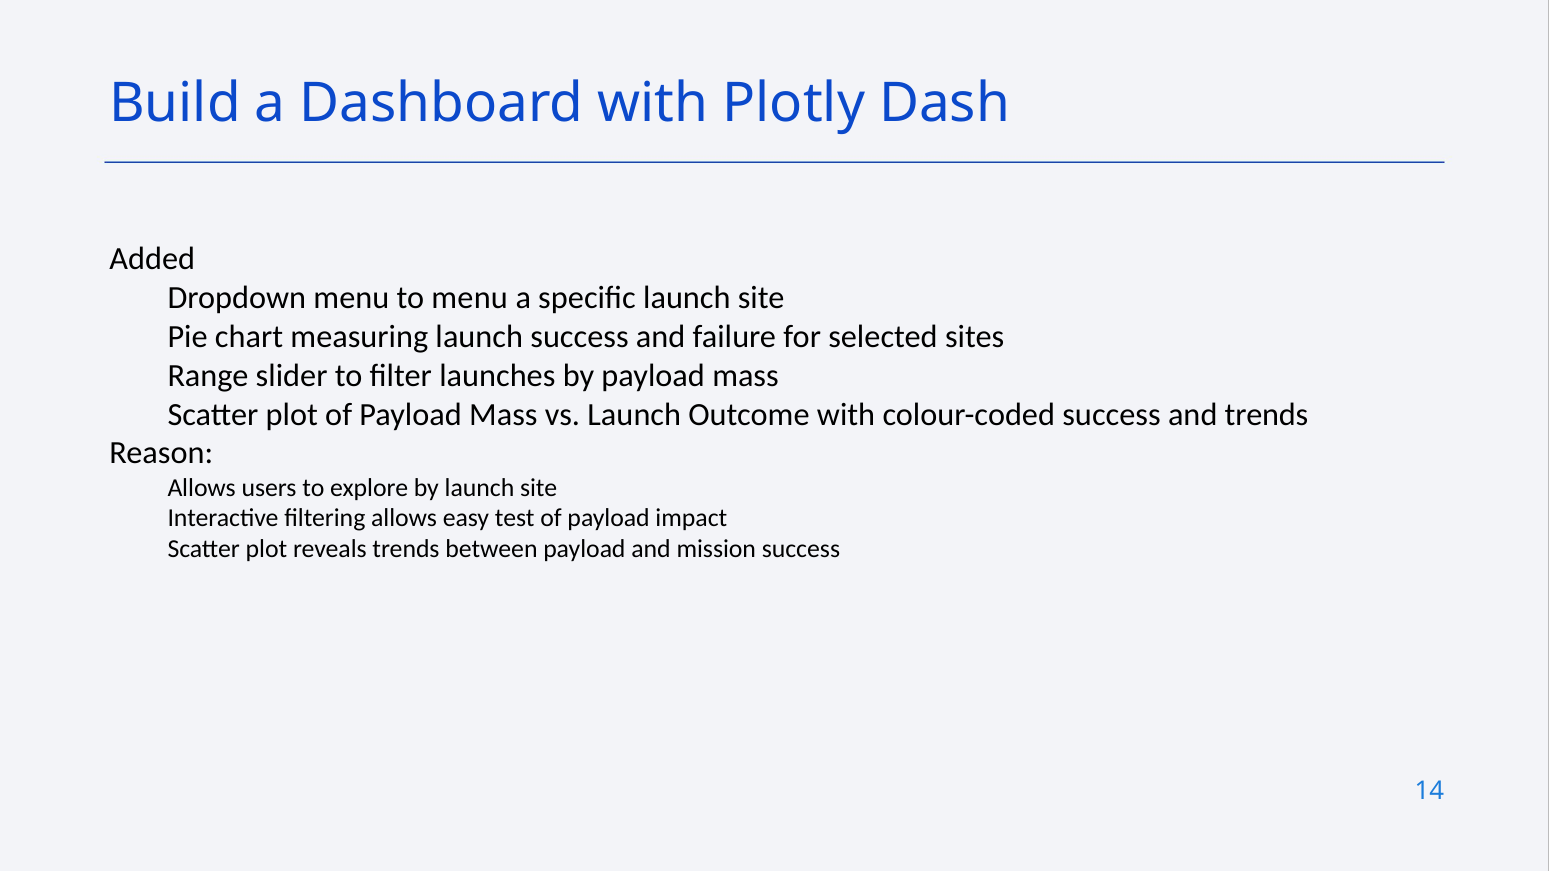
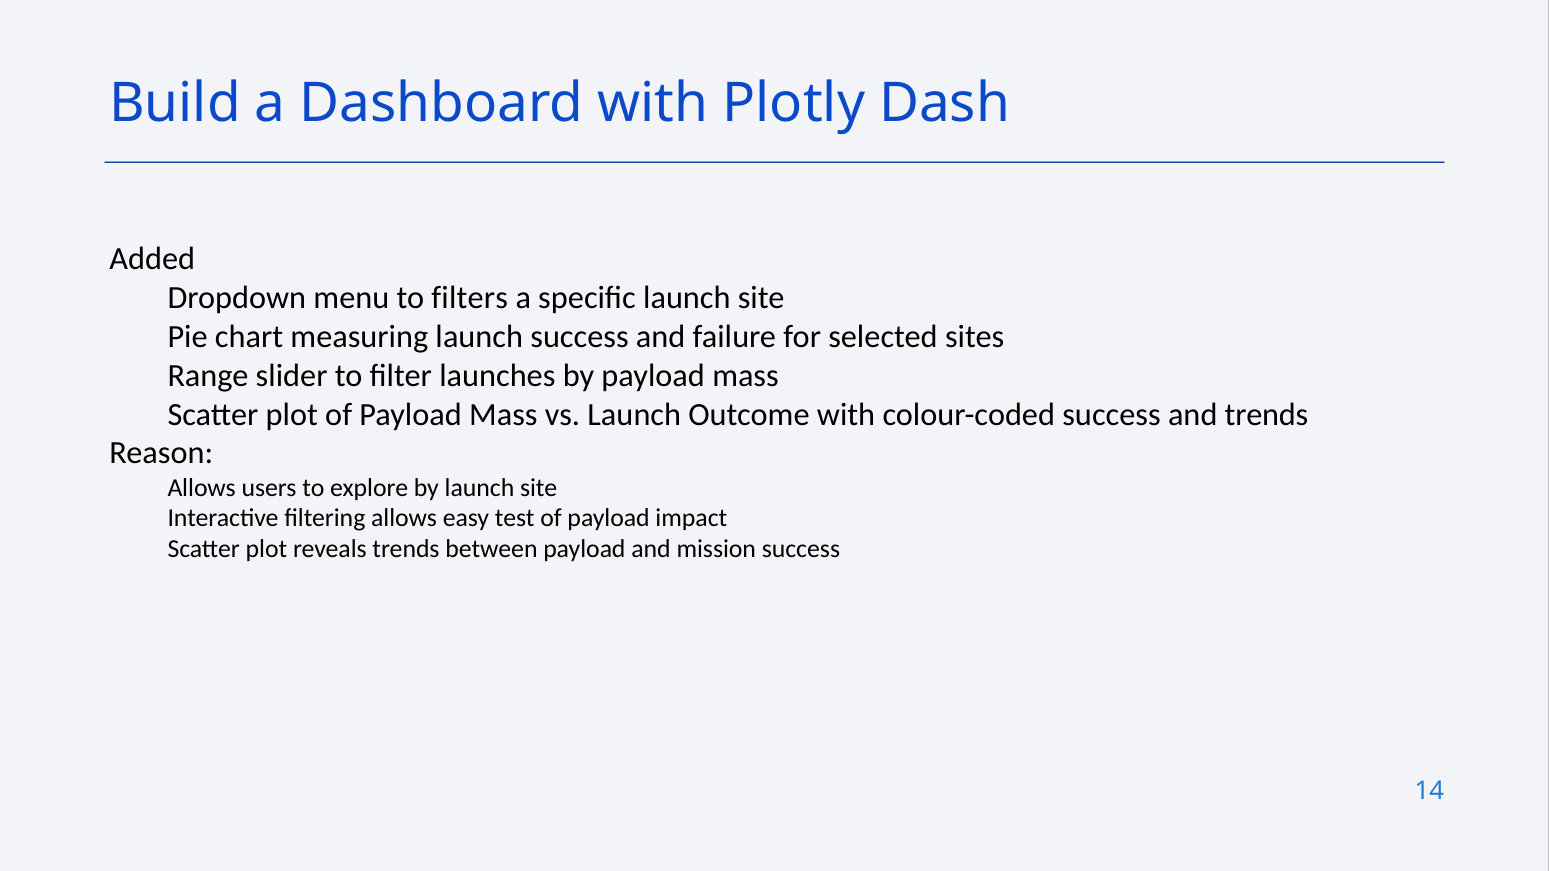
to menu: menu -> filters (470, 298)
